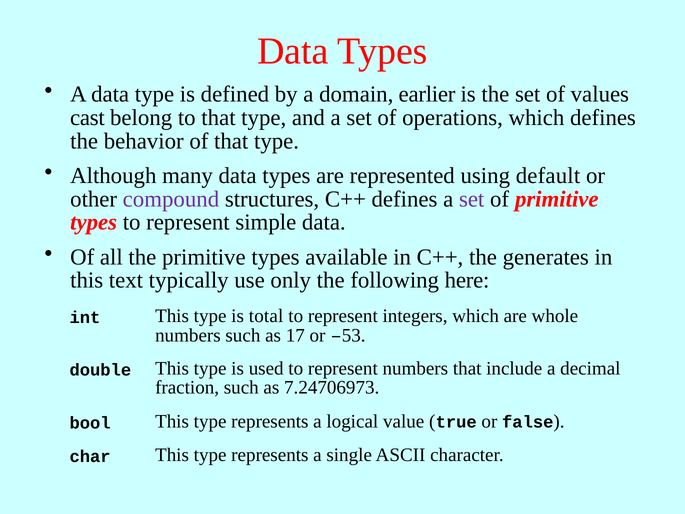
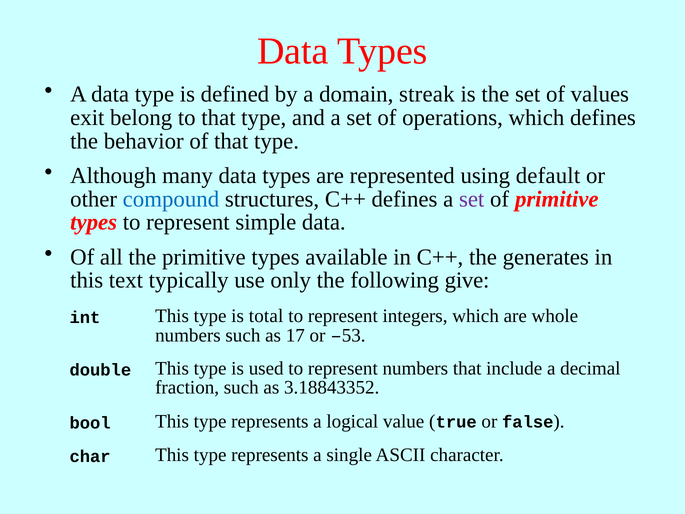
earlier: earlier -> streak (427, 94)
cast: cast -> exit (87, 118)
compound colour: purple -> blue (171, 199)
here: here -> give (467, 280)
7.24706973: 7.24706973 -> 3.18843352 (332, 387)
